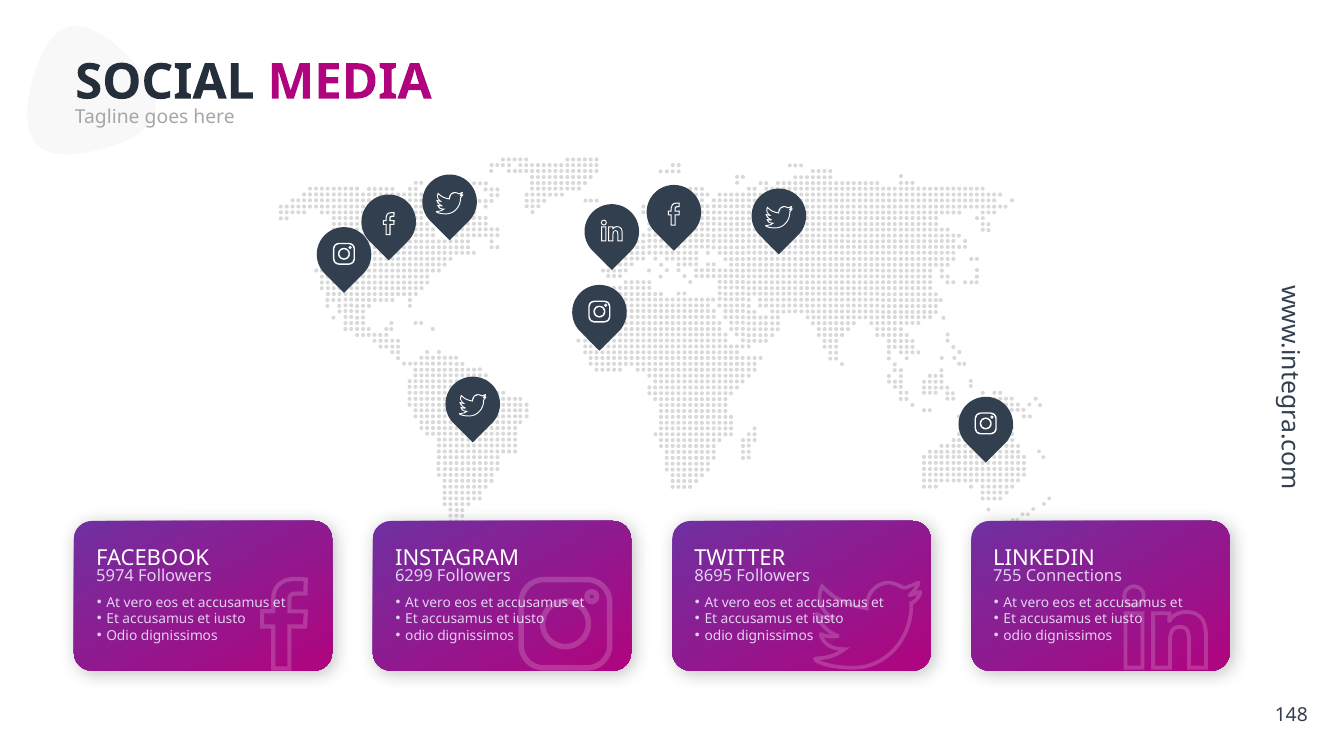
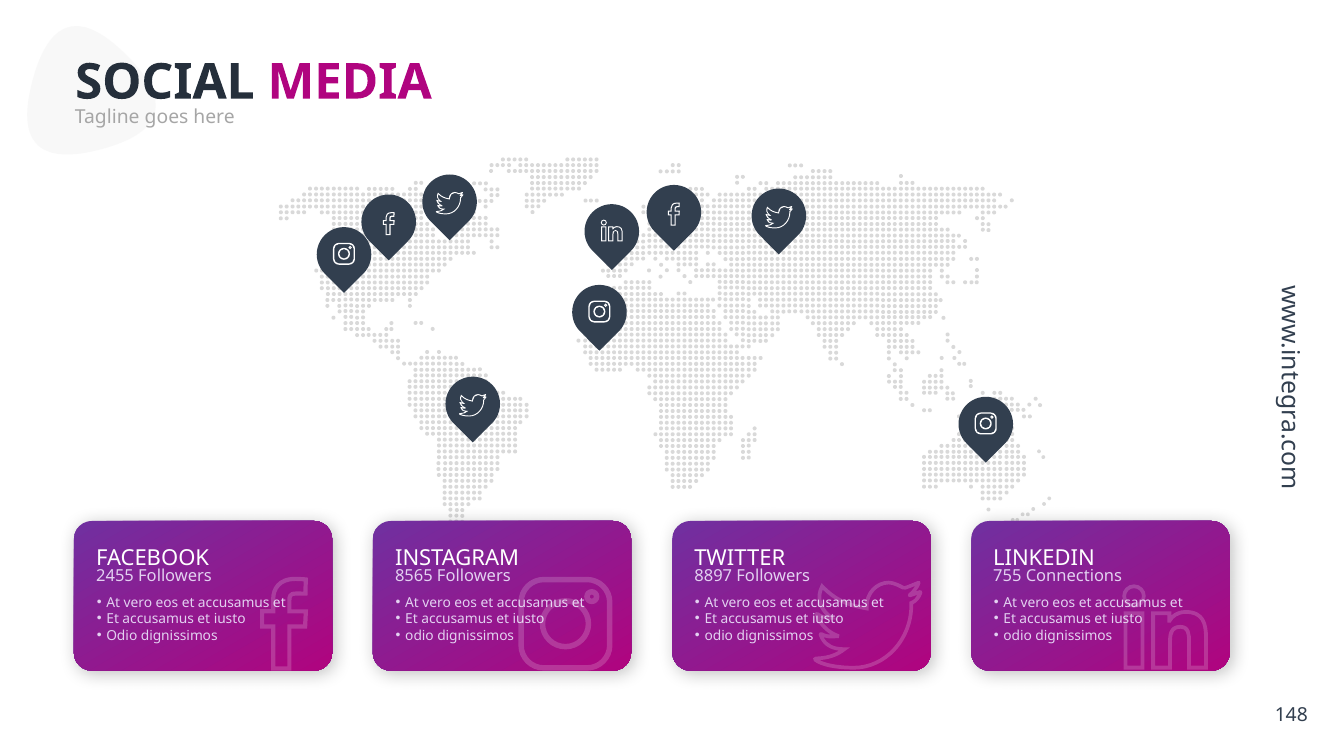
5974: 5974 -> 2455 (115, 576)
6299: 6299 -> 8565 (414, 576)
8695: 8695 -> 8897 (713, 576)
